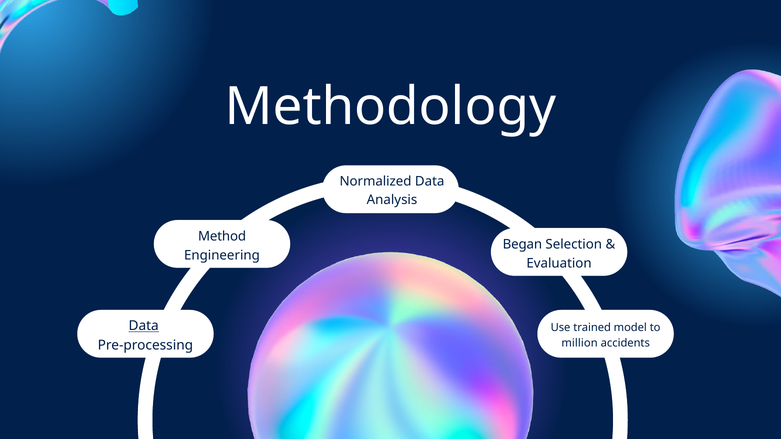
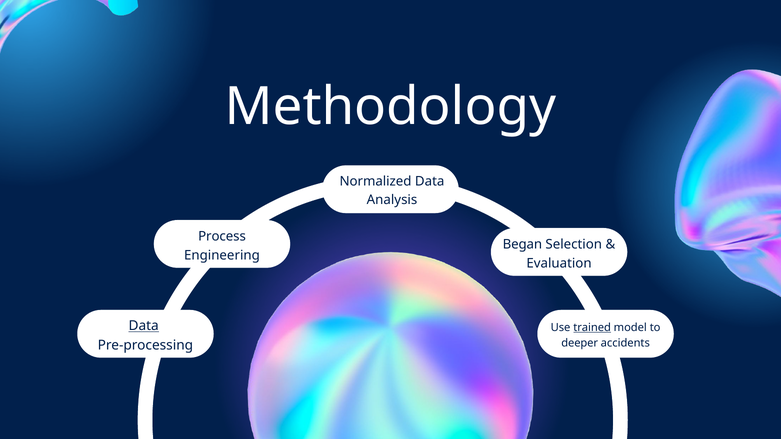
Method: Method -> Process (222, 237)
trained underline: none -> present (592, 328)
million: million -> deeper (580, 343)
